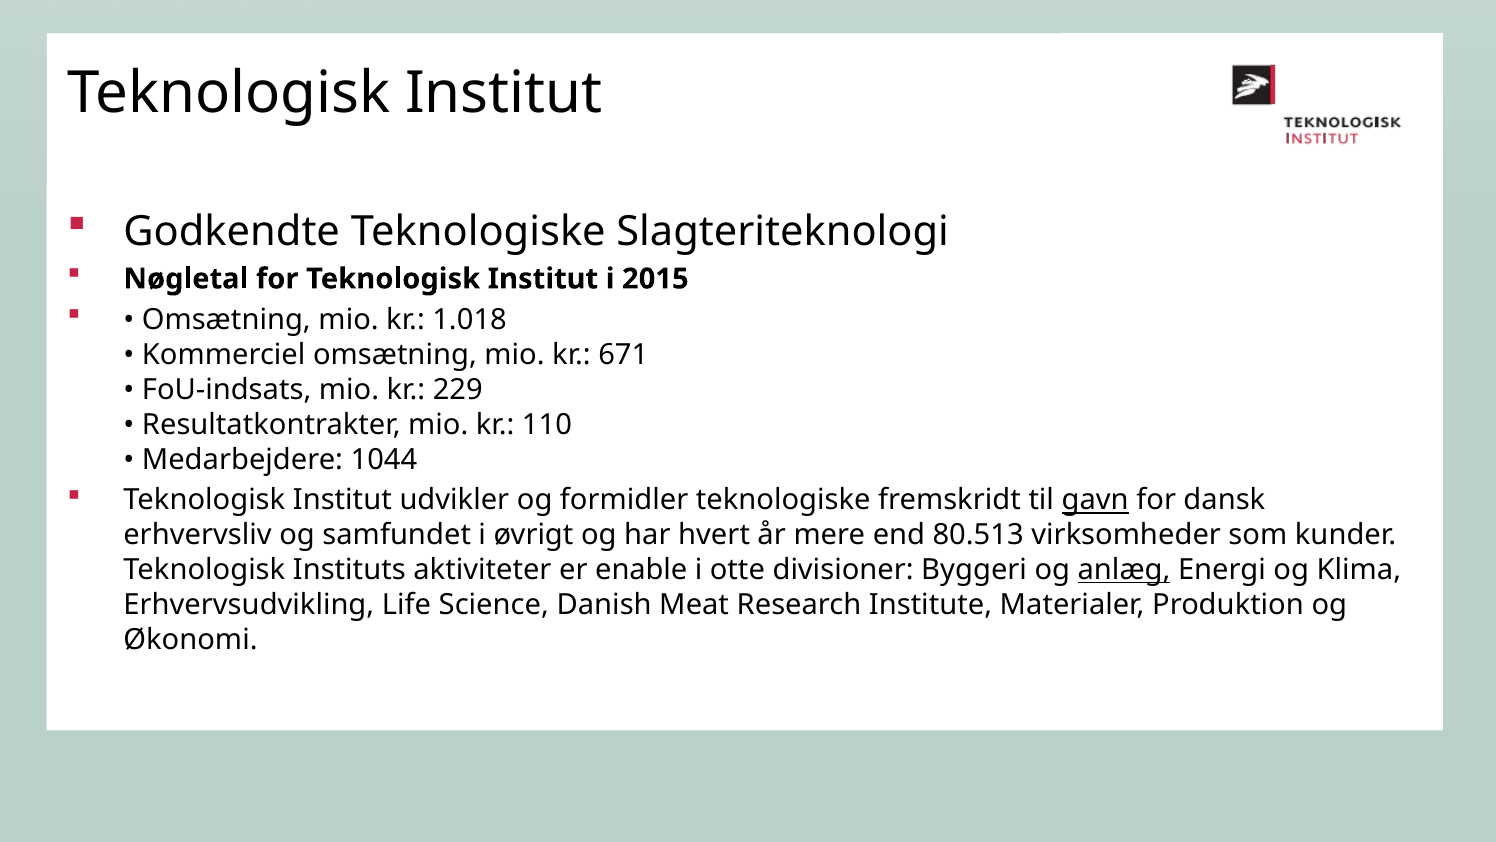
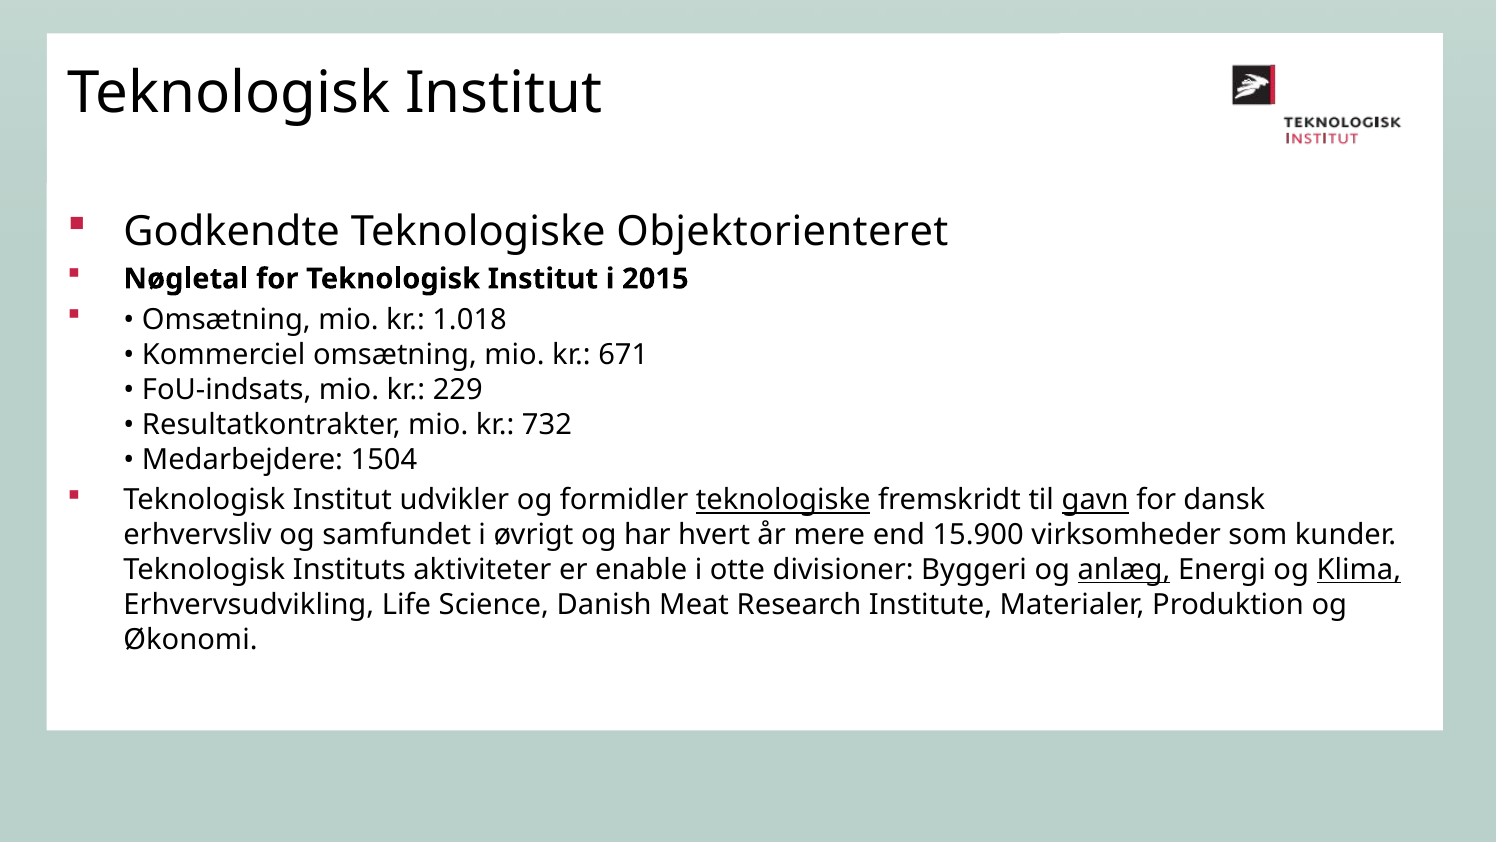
Slagteriteknologi: Slagteriteknologi -> Objektorienteret (782, 231)
110: 110 -> 732 (547, 424)
1044: 1044 -> 1504 (384, 459)
teknologiske underline: none -> present (783, 500)
80.513: 80.513 -> 15.900 (978, 535)
Klima underline: none -> present (1359, 570)
